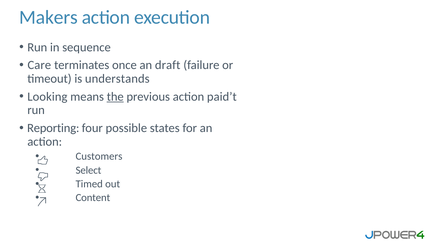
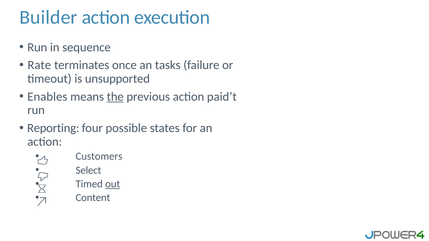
Makers: Makers -> Builder (48, 17)
Care: Care -> Rate (39, 65)
draft: draft -> tasks (168, 65)
understands: understands -> unsupported (117, 79)
Looking: Looking -> Enables (47, 97)
out underline: none -> present (113, 184)
